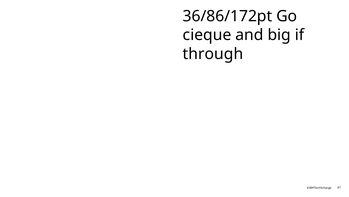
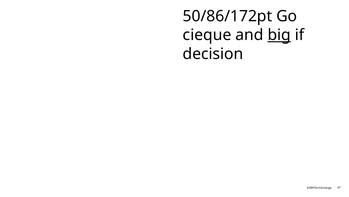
36/86/172pt: 36/86/172pt -> 50/86/172pt (227, 16)
big underline: none -> present (279, 35)
through: through -> decision (213, 54)
